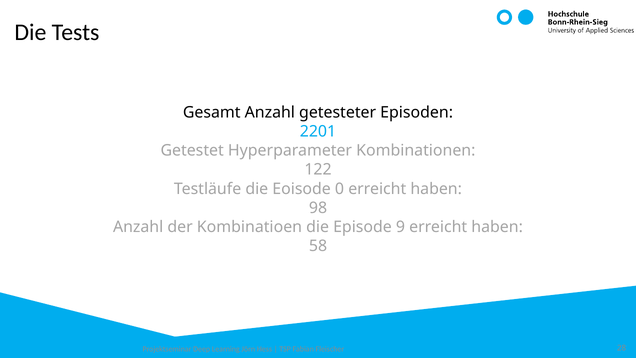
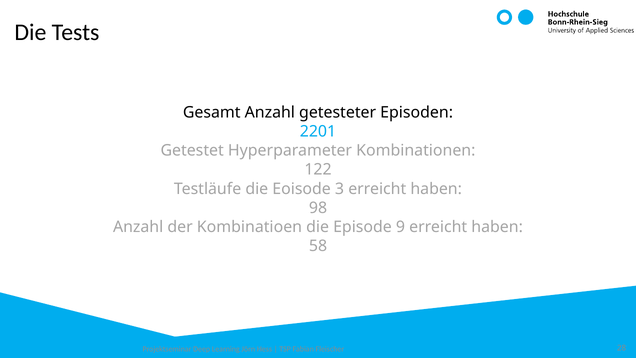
0: 0 -> 3 (340, 189)
